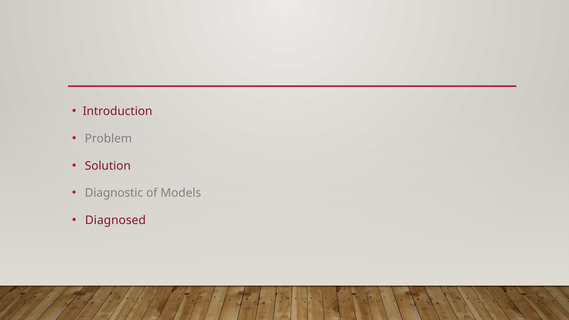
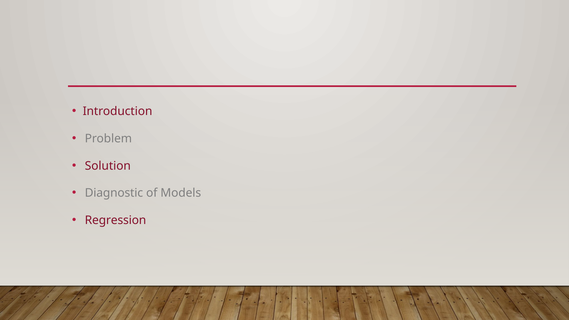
Diagnosed: Diagnosed -> Regression (116, 220)
